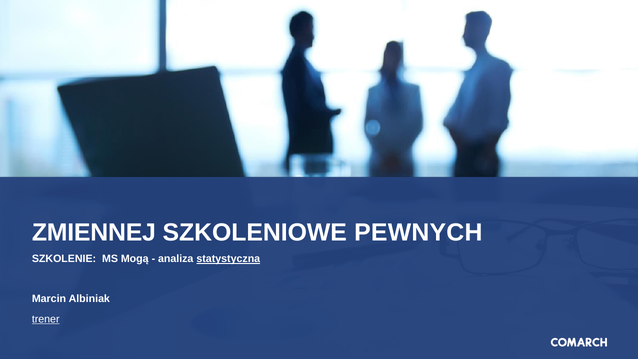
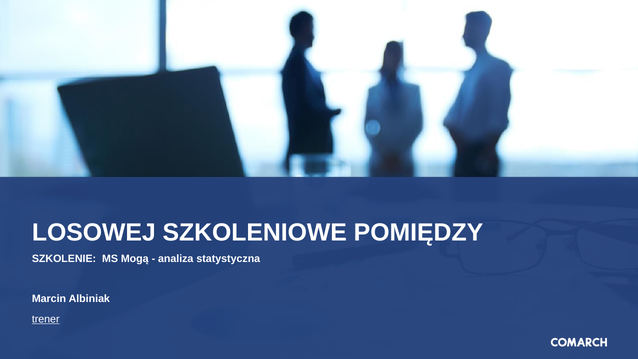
ZMIENNEJ: ZMIENNEJ -> LOSOWEJ (94, 232)
PEWNYCH: PEWNYCH -> POMIĘDZY (418, 232)
statystyczna underline: present -> none (228, 259)
